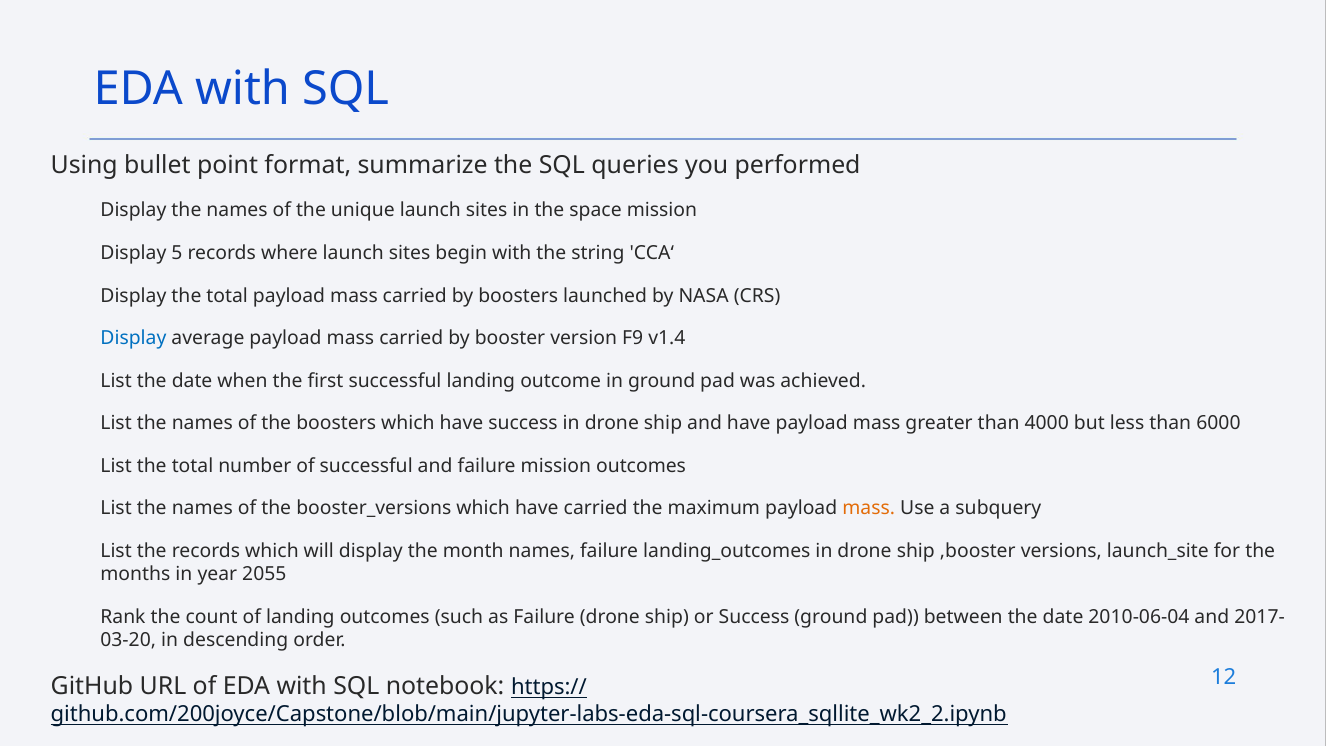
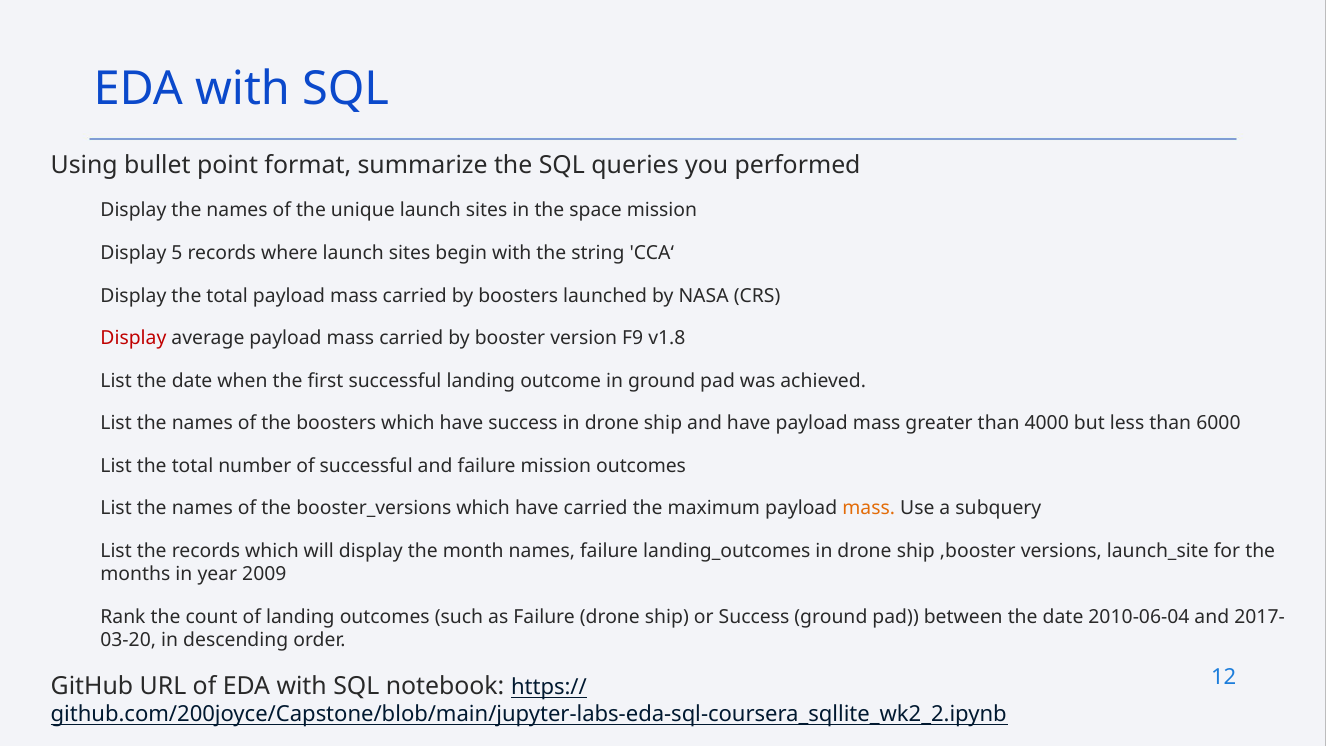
Display colour: blue -> red (133, 338)
v1.4: v1.4 -> v1.8 (667, 338)
2055: 2055 -> 2009 (264, 574)
